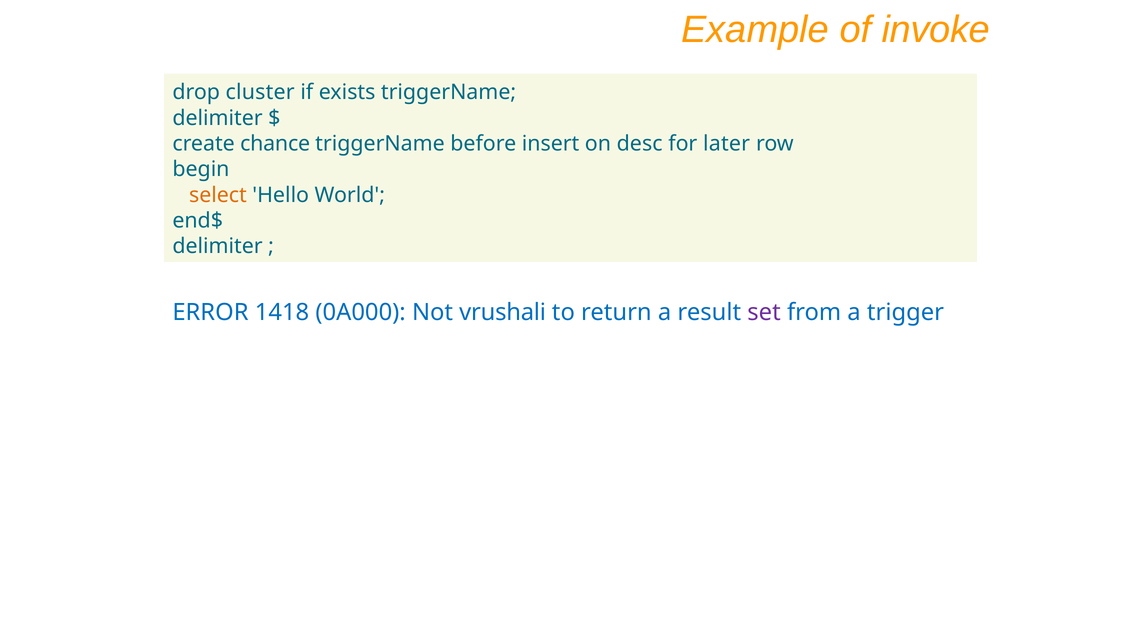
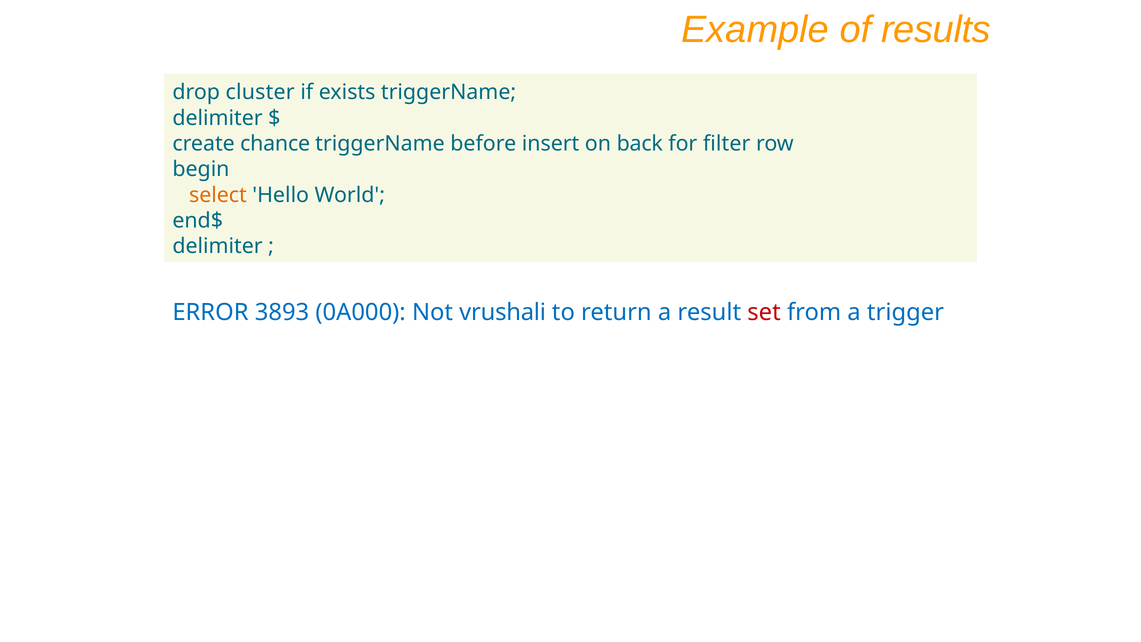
invoke: invoke -> results (936, 30)
desc: desc -> back (640, 144)
later: later -> filter (727, 144)
1418: 1418 -> 3893 (282, 313)
set colour: purple -> red (764, 313)
